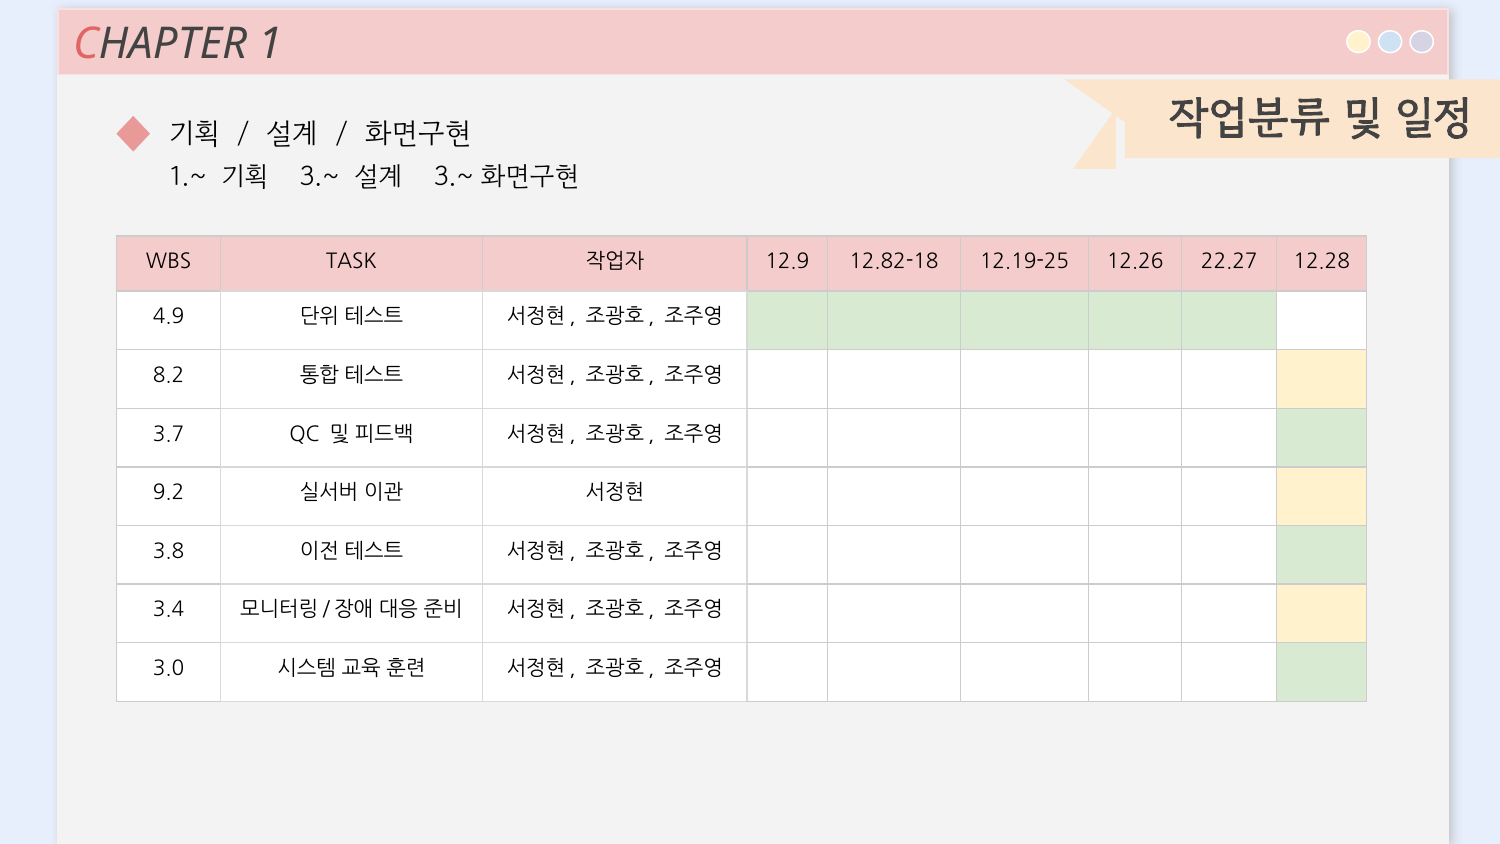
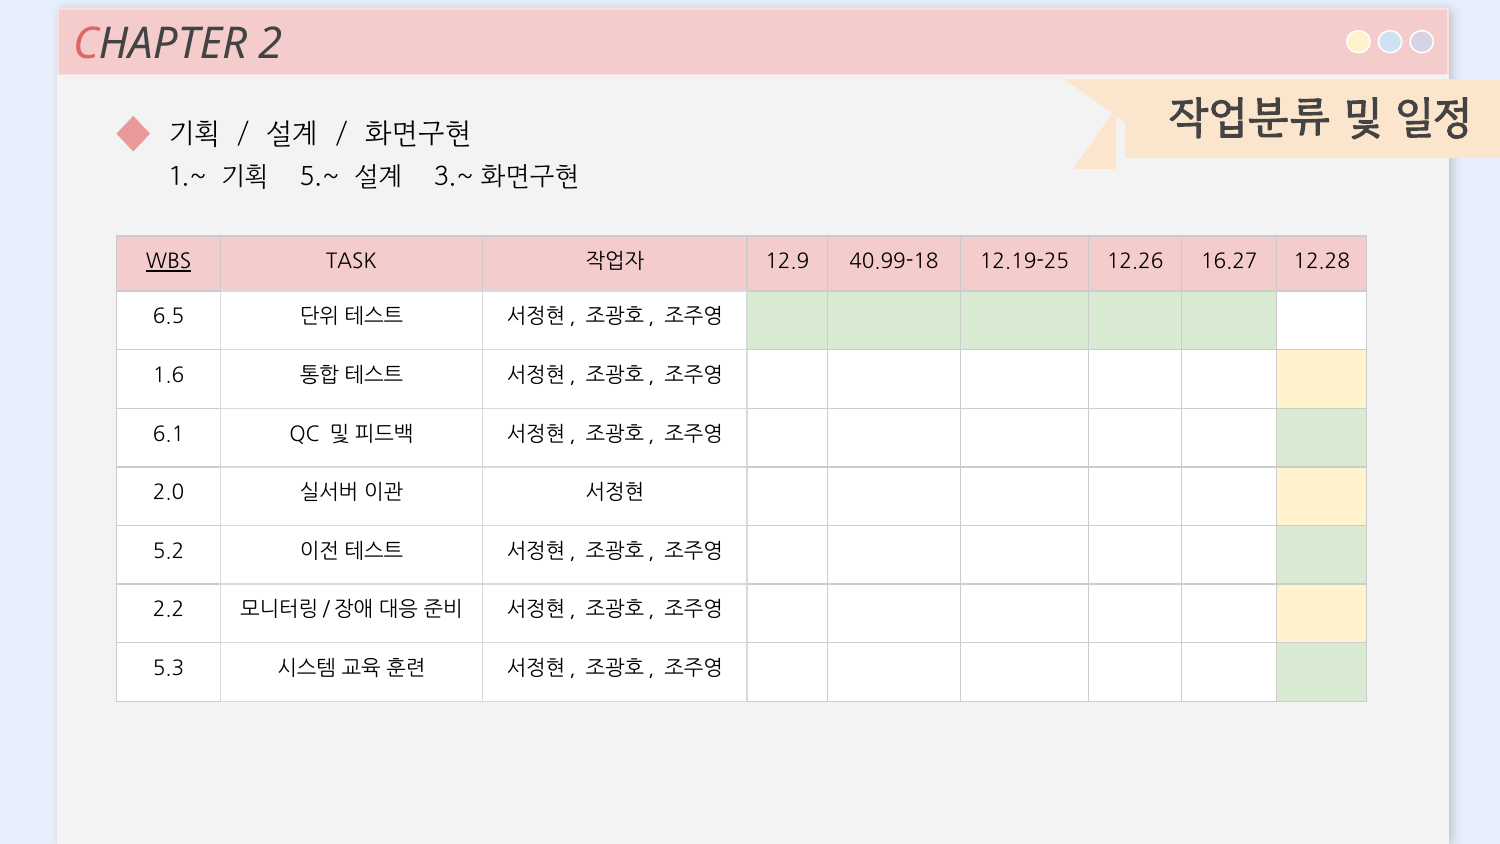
1: 1 -> 2 (270, 44)
3.~: 3.~ -> 5.~ (320, 179)
WBS underline: none -> present (169, 262)
12.82-18: 12.82-18 -> 40.99-18 (894, 262)
22.27: 22.27 -> 16.27 (1229, 262)
4.9: 4.9 -> 6.5 (169, 317)
8.2: 8.2 -> 1.6 (169, 376)
3.7: 3.7 -> 6.1 (169, 434)
9.2: 9.2 -> 2.0 (169, 493)
3.8: 3.8 -> 5.2 (169, 551)
3.4: 3.4 -> 2.2 (169, 610)
3.0: 3.0 -> 5.3 (169, 668)
